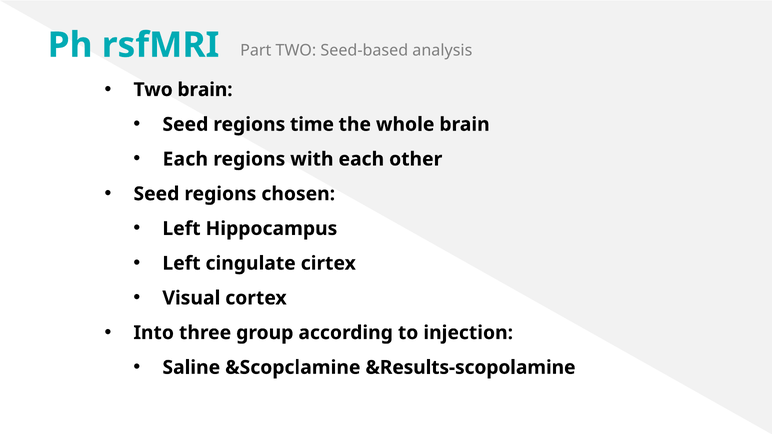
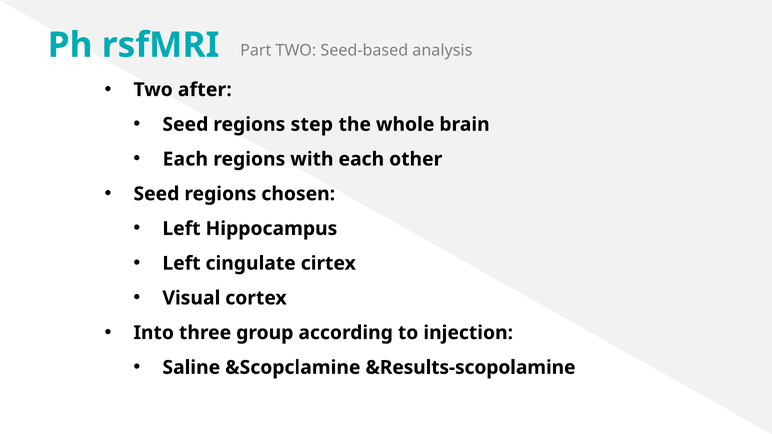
Two brain: brain -> after (205, 90)
time: time -> step (312, 124)
